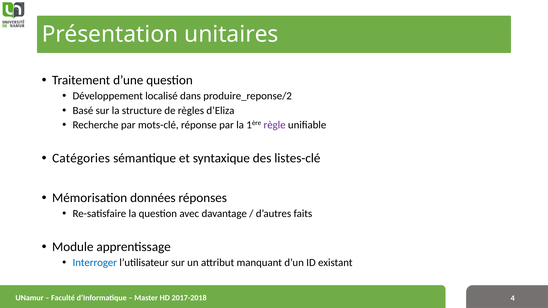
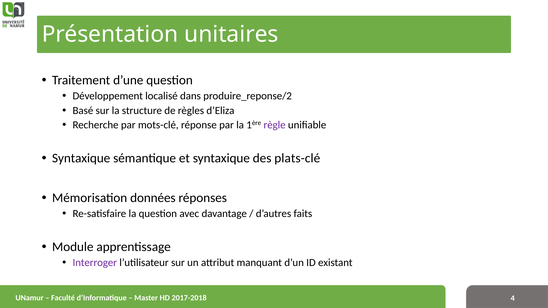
Catégories: Catégories -> Syntaxique (81, 158)
listes-clé: listes-clé -> plats-clé (297, 158)
Interroger colour: blue -> purple (95, 263)
